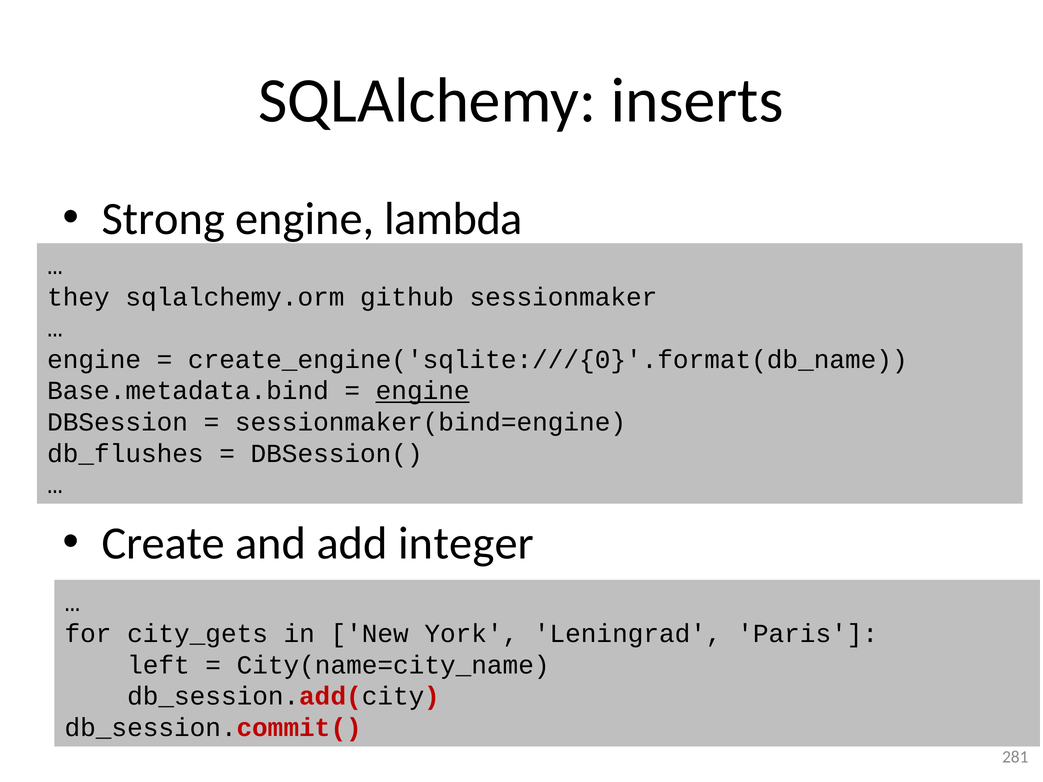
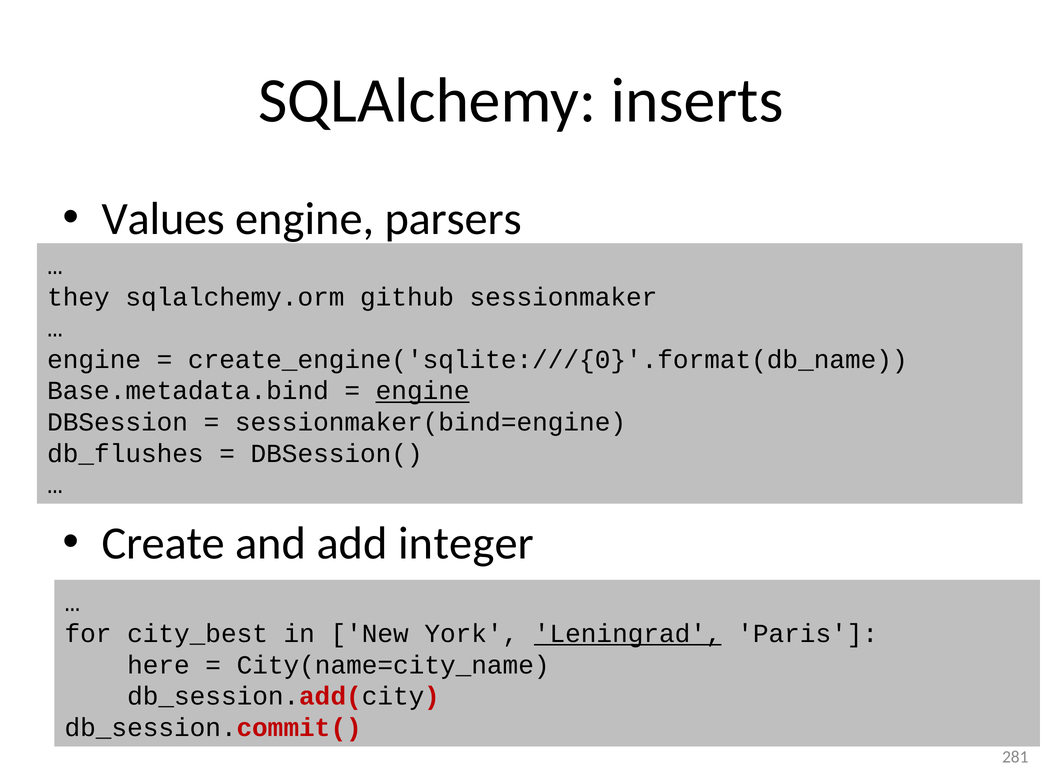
Strong: Strong -> Values (163, 219)
lambda: lambda -> parsers (453, 219)
city_gets: city_gets -> city_best (198, 634)
Leningrad underline: none -> present (628, 634)
left: left -> here (158, 665)
